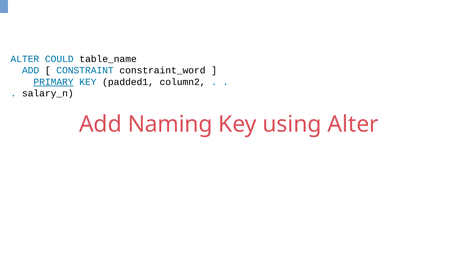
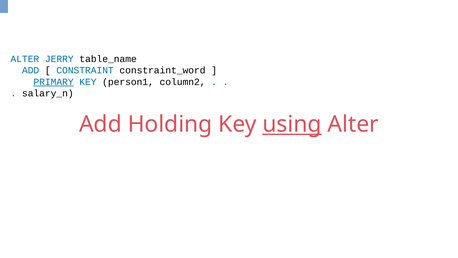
COULD: COULD -> JERRY (59, 59)
padded1: padded1 -> person1 (128, 82)
Naming: Naming -> Holding (170, 124)
using underline: none -> present (292, 124)
